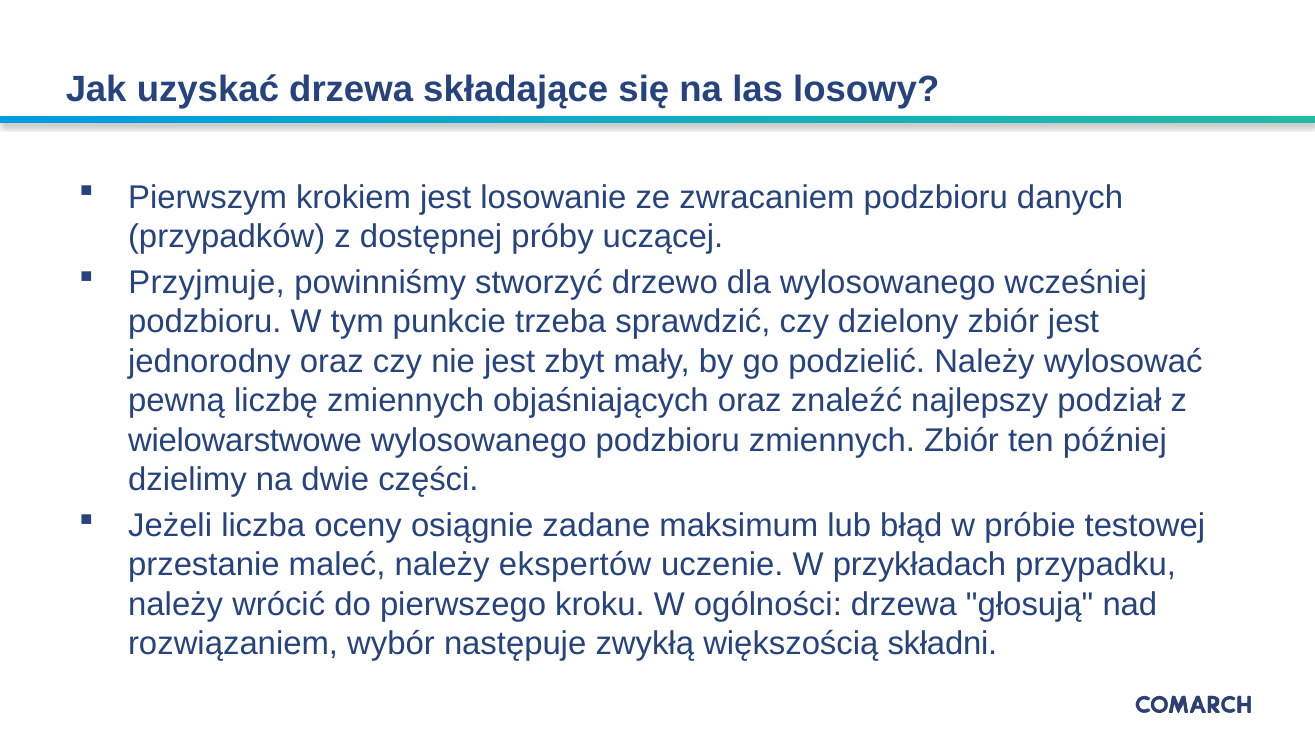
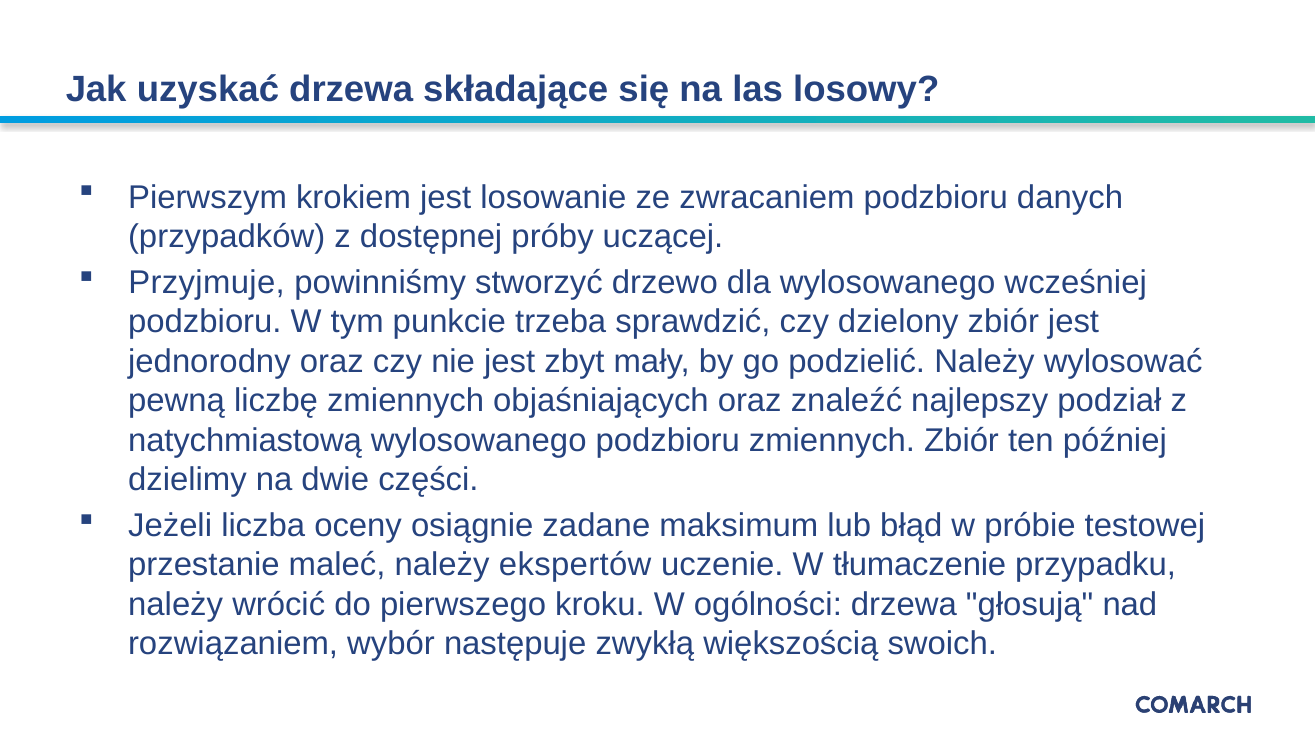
wielowarstwowe: wielowarstwowe -> natychmiastową (245, 441)
przykładach: przykładach -> tłumaczenie (920, 566)
składni: składni -> swoich (942, 644)
